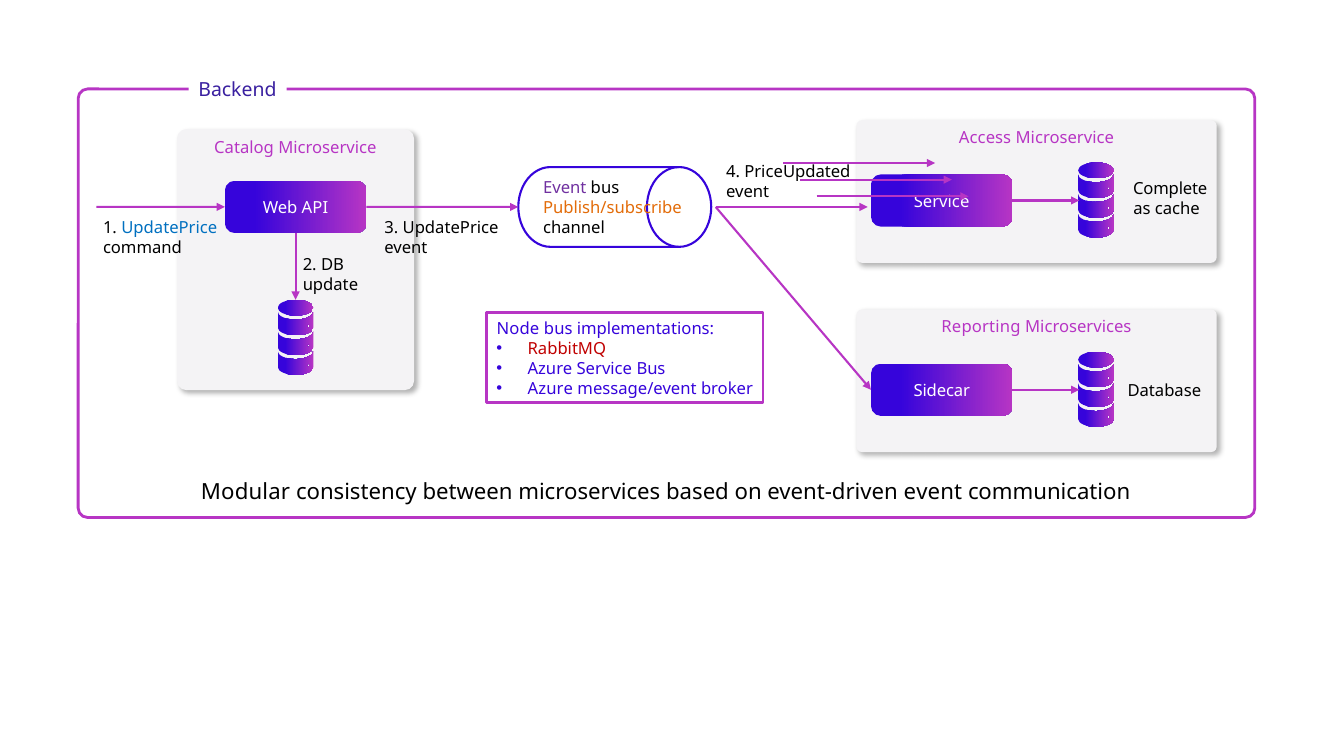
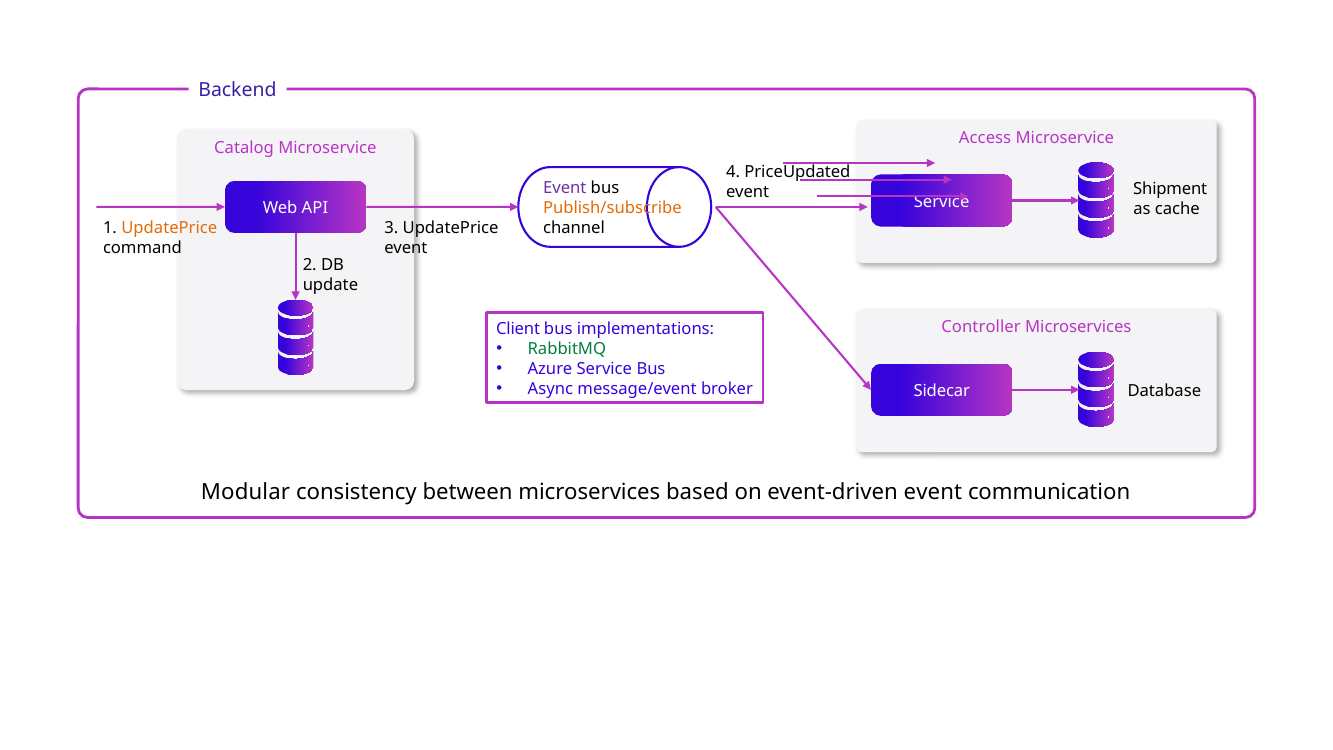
Complete: Complete -> Shipment (1170, 189)
UpdatePrice colour: blue -> orange (169, 228)
Reporting: Reporting -> Controller (981, 327)
Node: Node -> Client (518, 329)
RabbitMQ colour: red -> green (567, 349)
Azure: Azure -> Async (550, 389)
